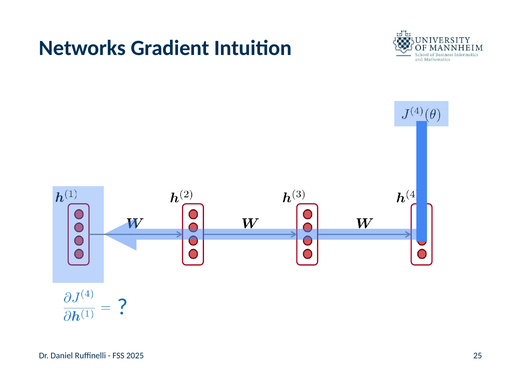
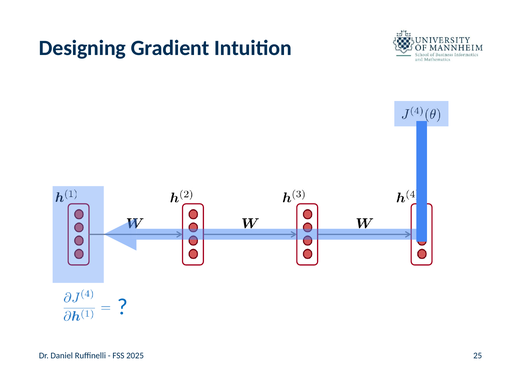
Networks: Networks -> Designing (82, 48)
